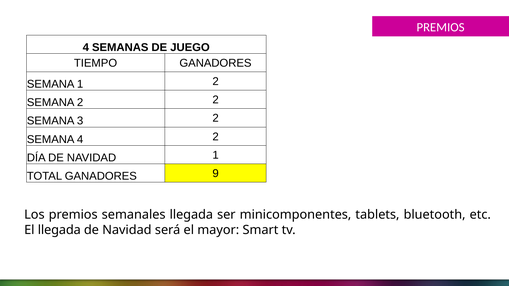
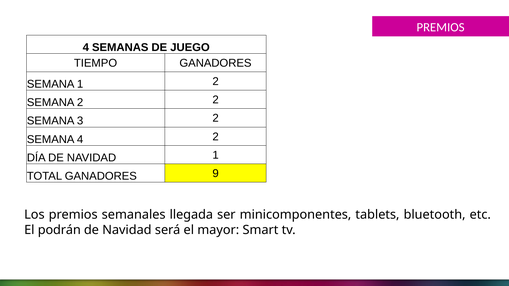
El llegada: llegada -> podrán (59, 230)
